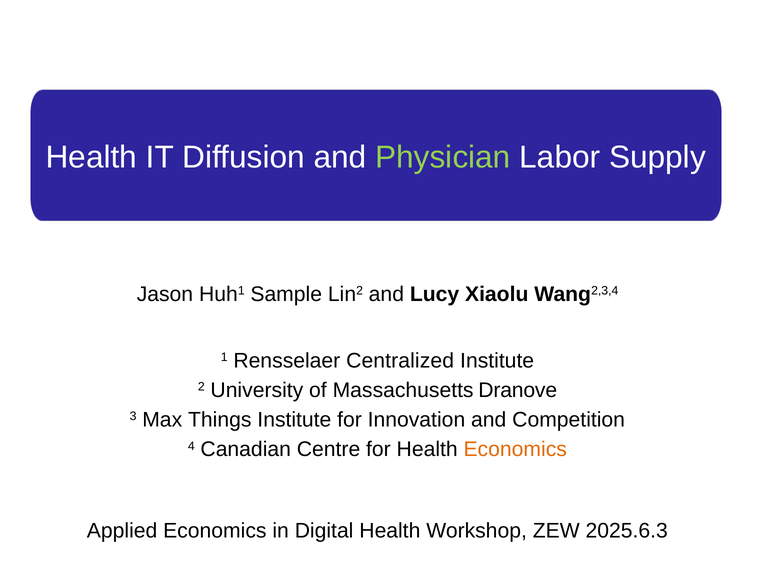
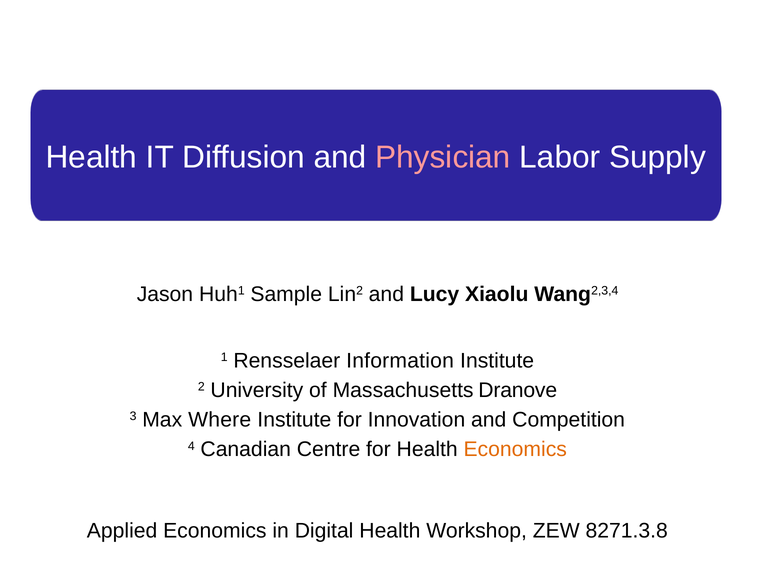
Physician colour: light green -> pink (443, 157)
Centralized: Centralized -> Information (400, 361)
Things: Things -> Where (220, 420)
2025.6.3: 2025.6.3 -> 8271.3.8 (627, 531)
